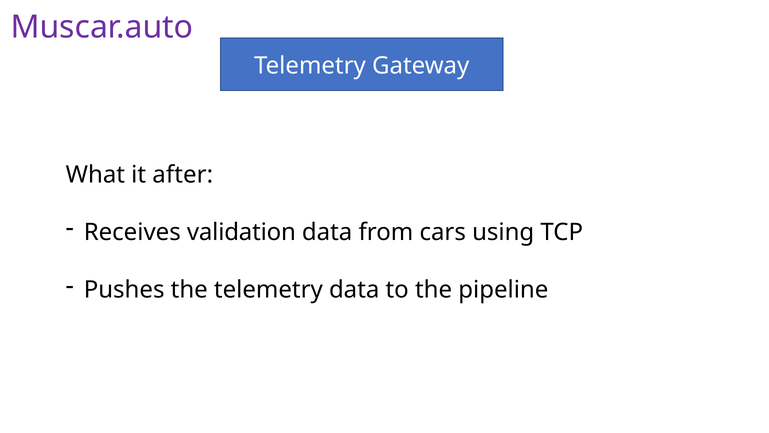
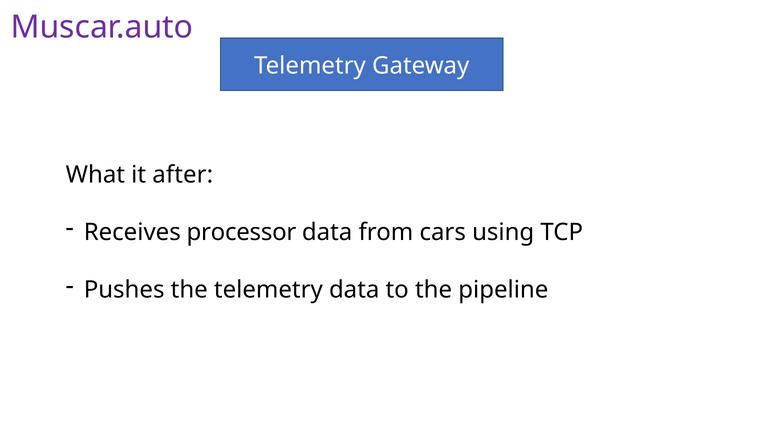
validation: validation -> processor (241, 232)
